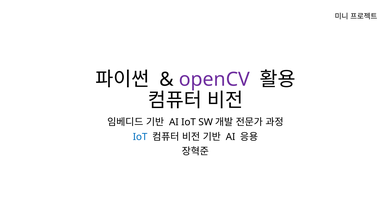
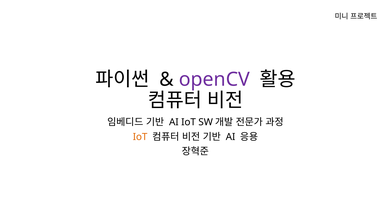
IoT colour: blue -> orange (140, 137)
